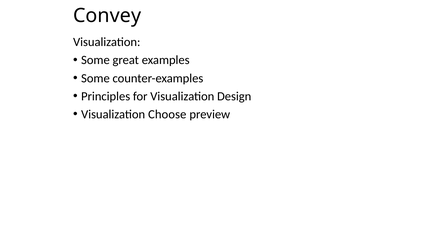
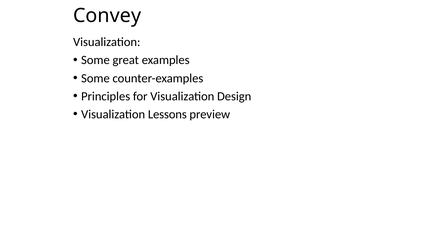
Choose: Choose -> Lessons (167, 114)
